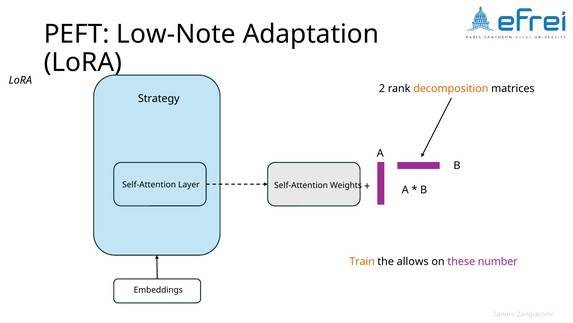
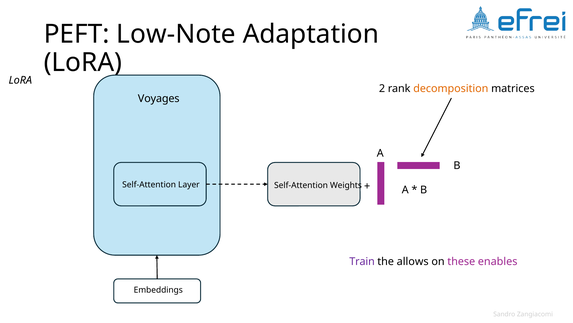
Strategy: Strategy -> Voyages (159, 98)
Train colour: orange -> purple (362, 261)
number: number -> enables (498, 261)
